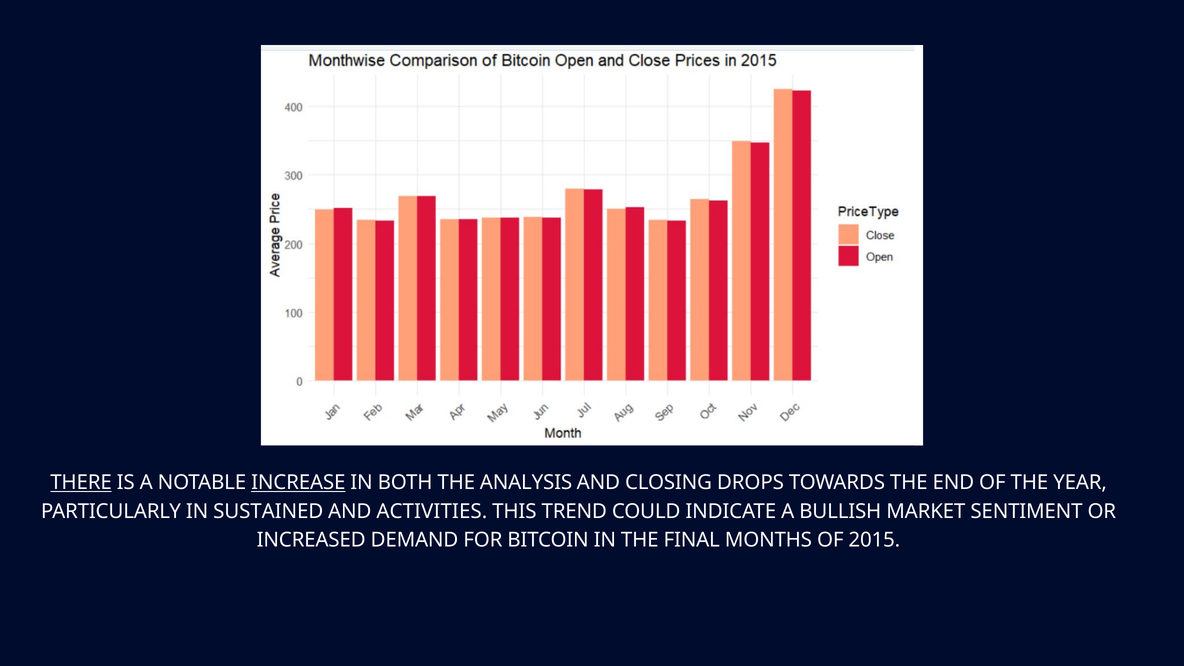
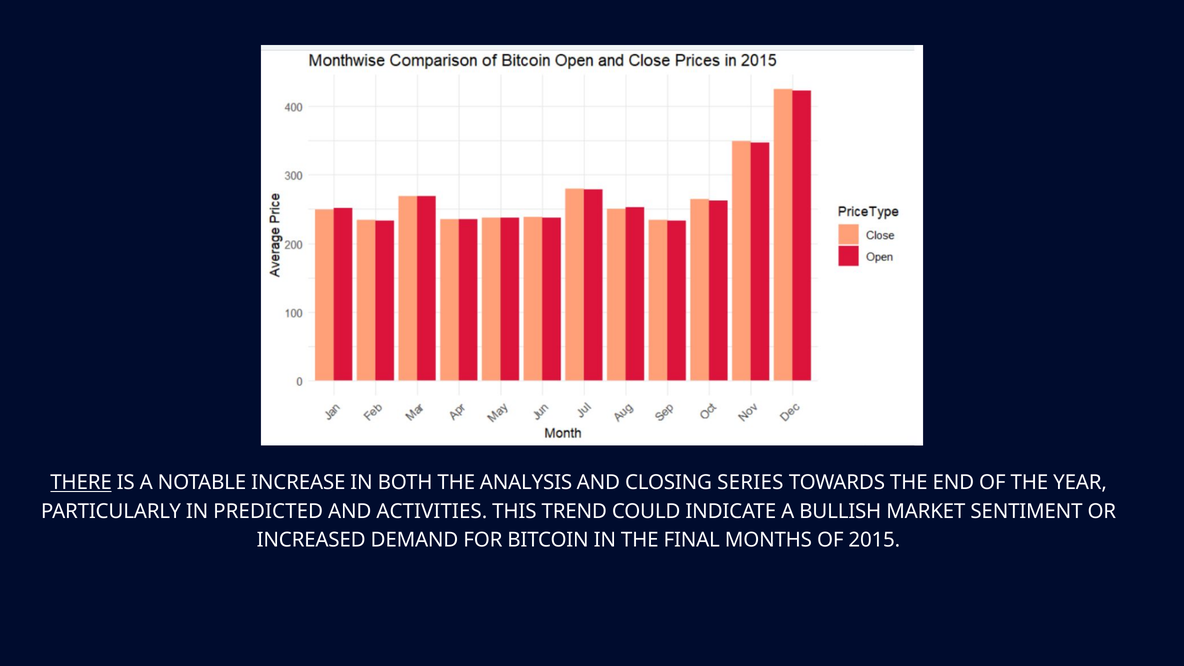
INCREASE underline: present -> none (298, 483)
DROPS: DROPS -> SERIES (750, 483)
SUSTAINED: SUSTAINED -> PREDICTED (268, 511)
